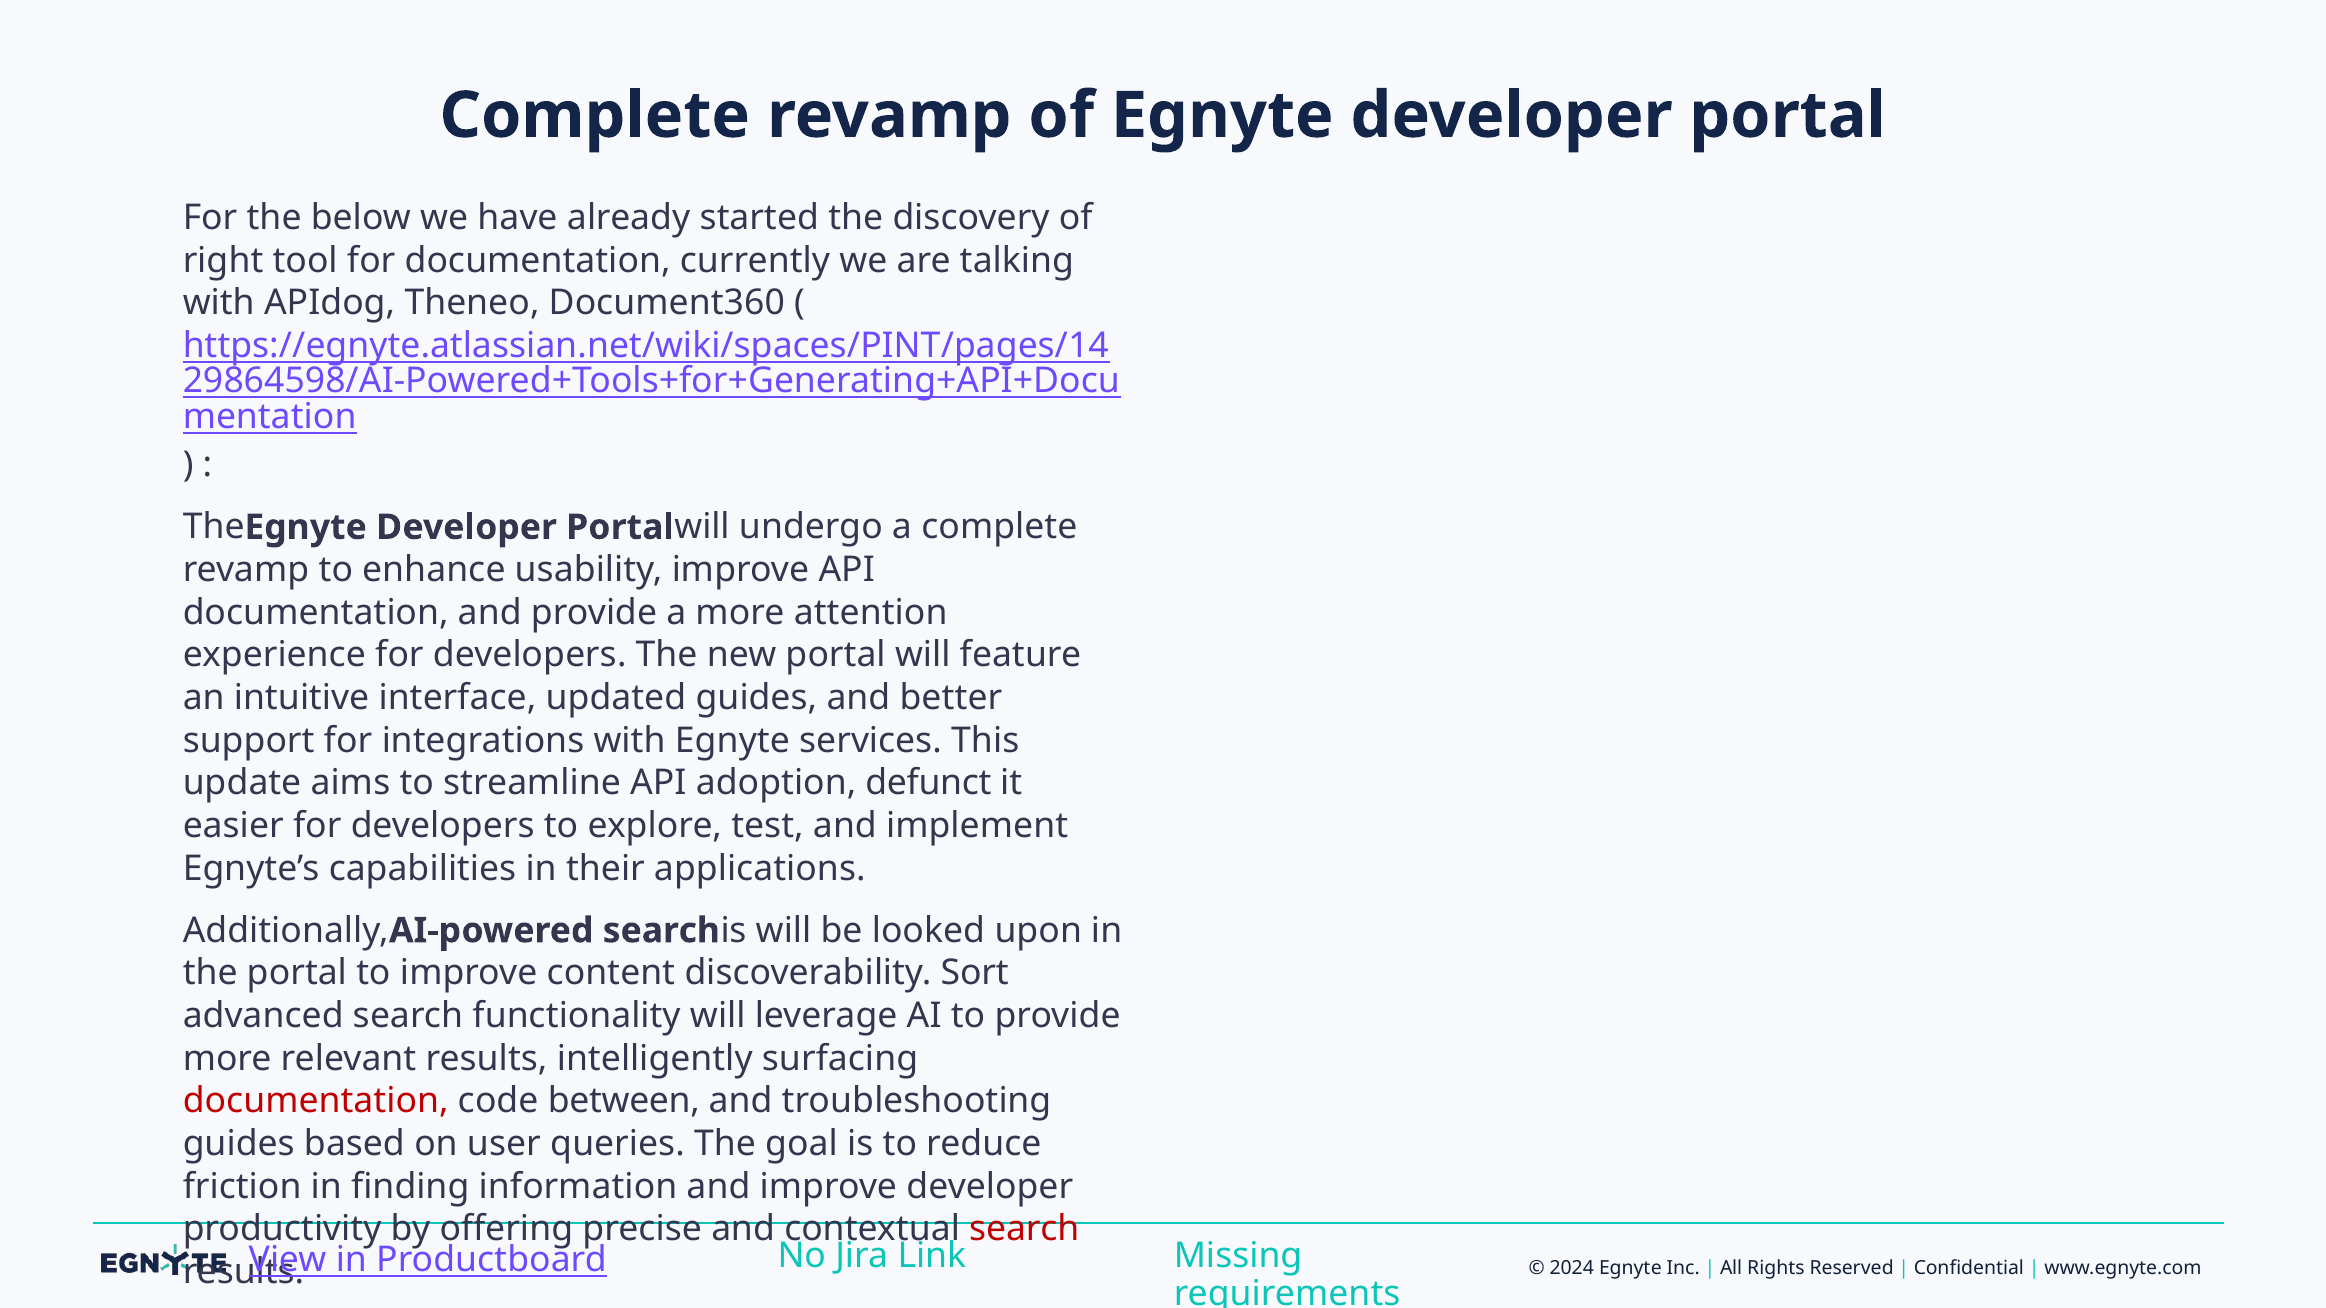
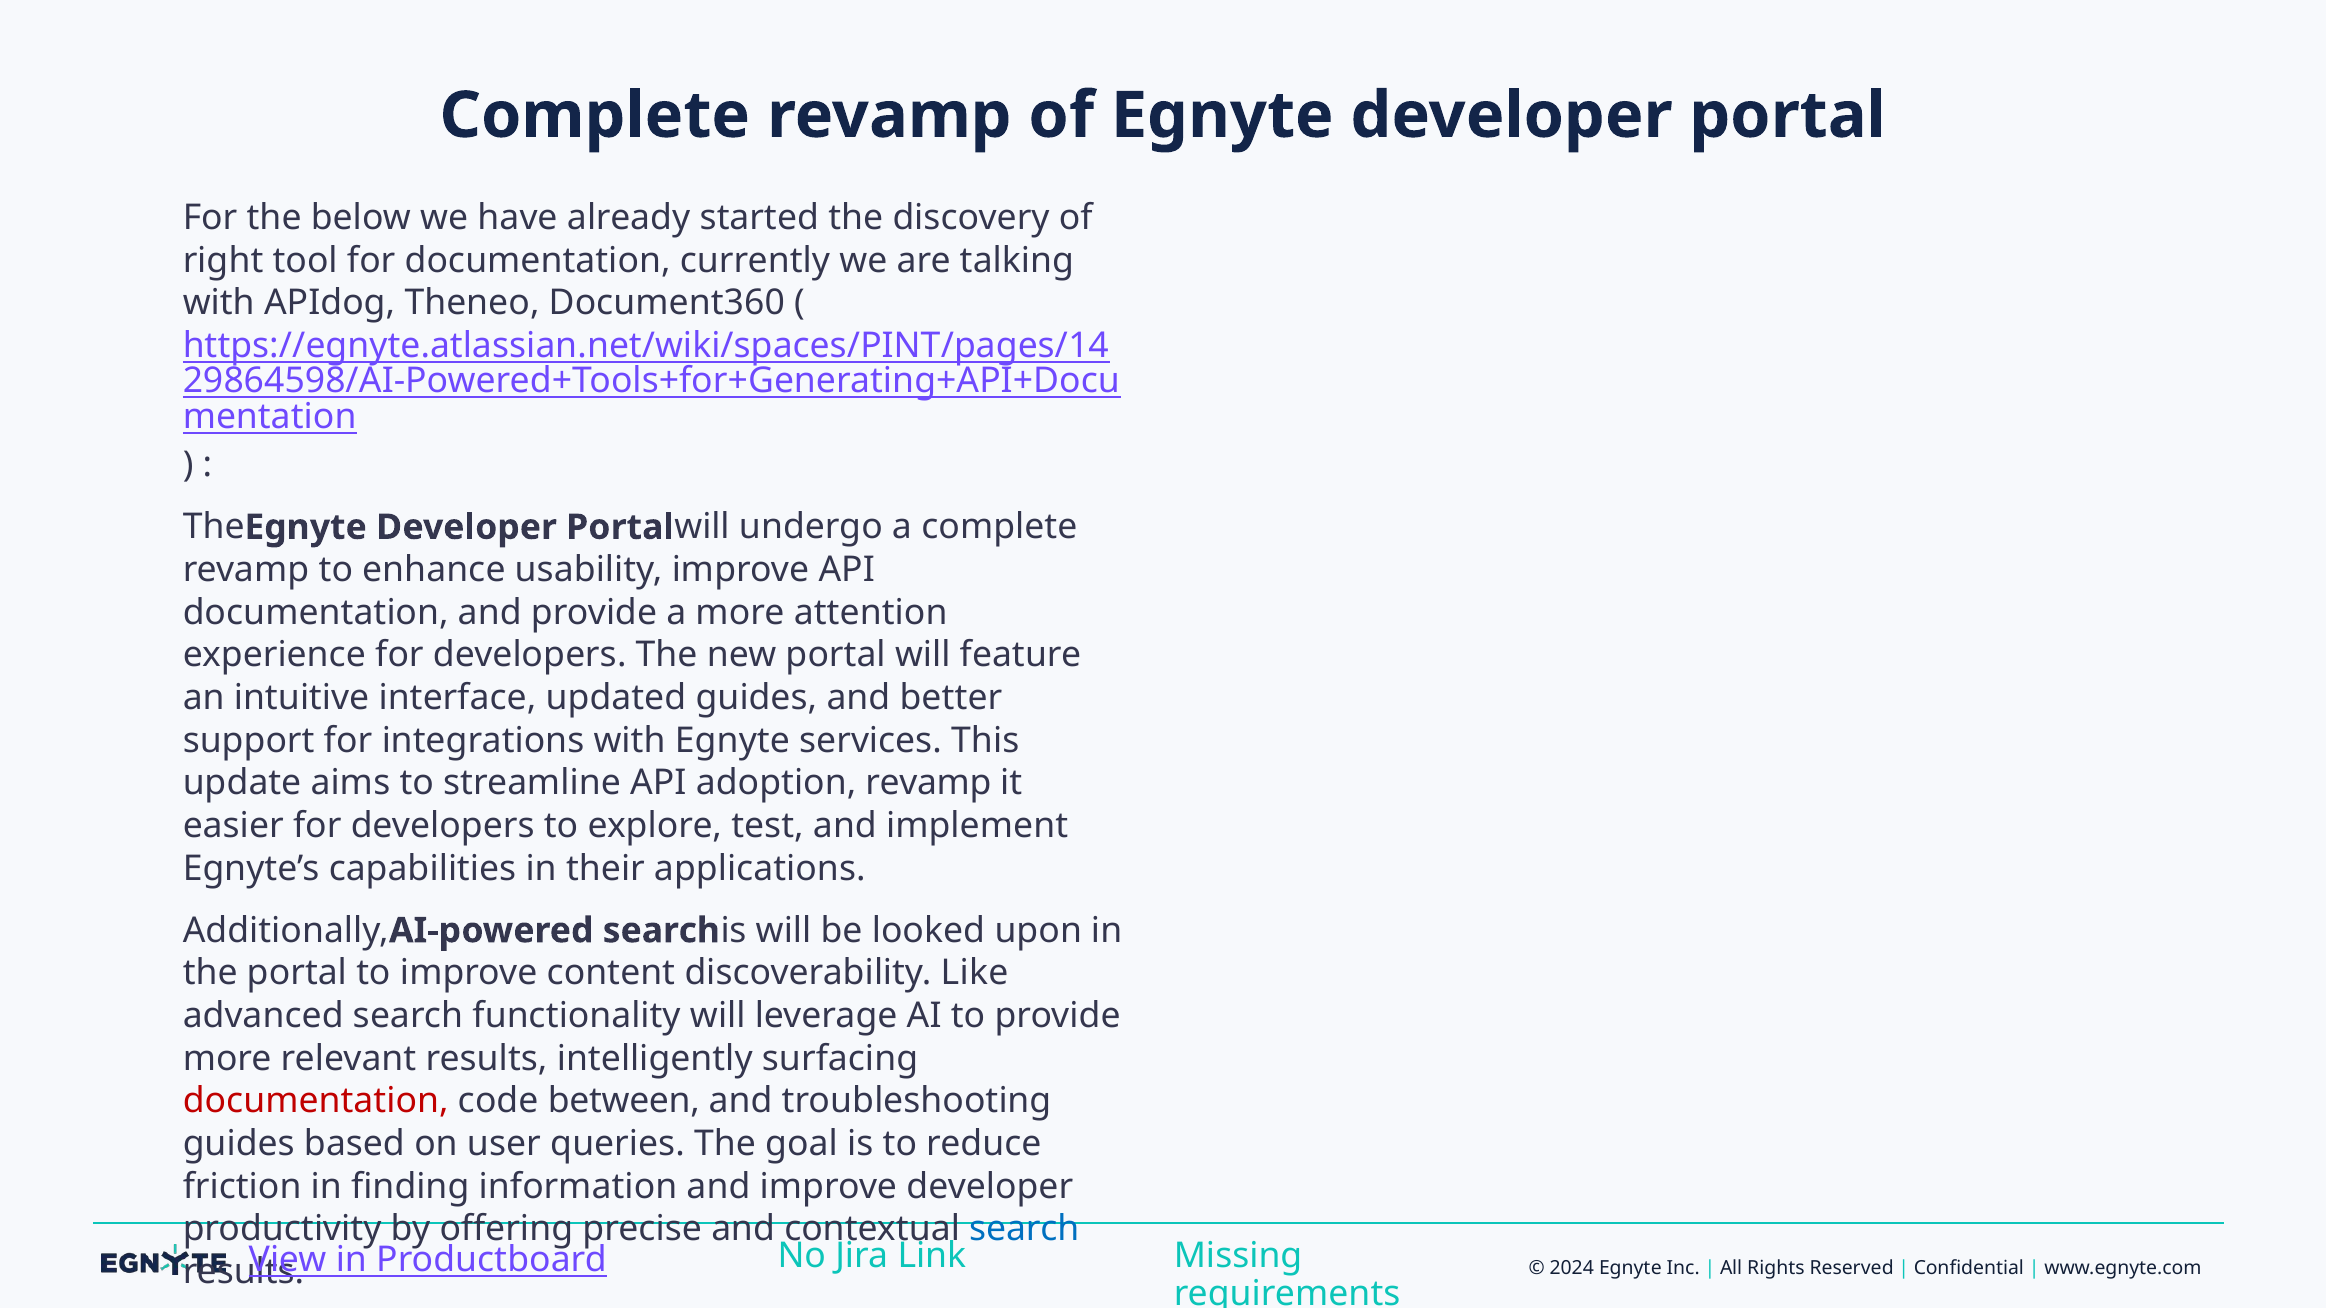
adoption defunct: defunct -> revamp (928, 783)
Sort: Sort -> Like (974, 974)
search colour: red -> blue (1024, 1230)
